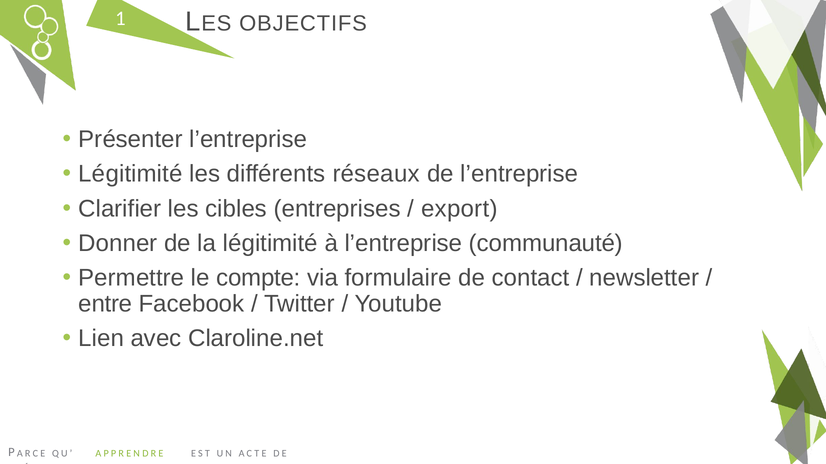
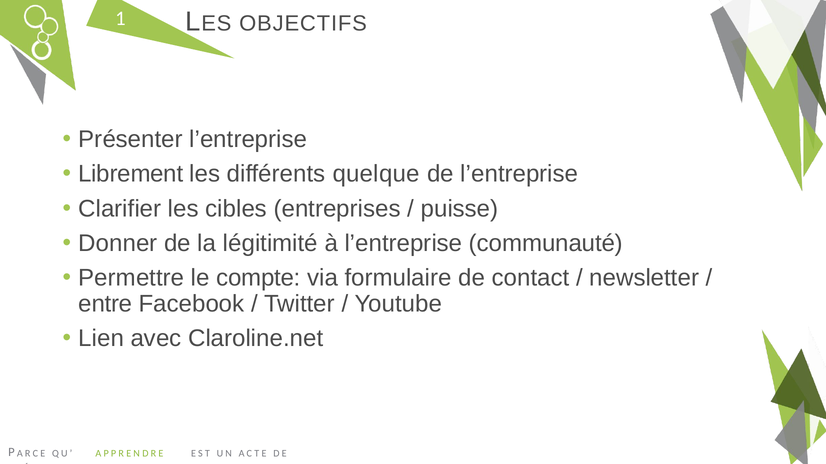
Légitimité: Légitimité -> Librement (131, 174)
réseaux: réseaux -> quelque (376, 174)
export: export -> puisse (460, 209)
